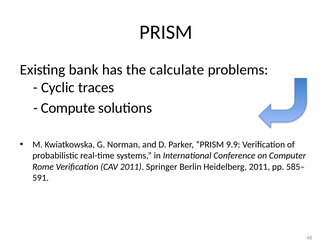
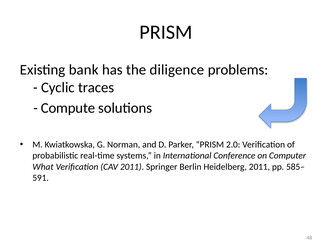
calculate: calculate -> diligence (177, 70)
9.9: 9.9 -> 2.0 (233, 145)
Rome: Rome -> What (43, 167)
